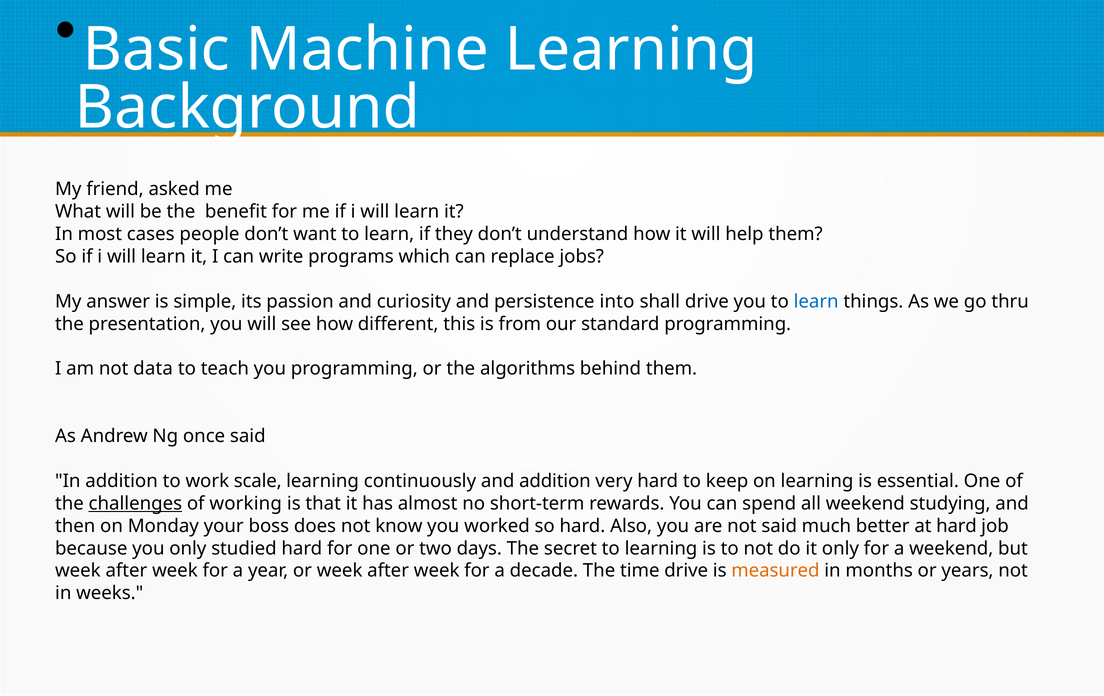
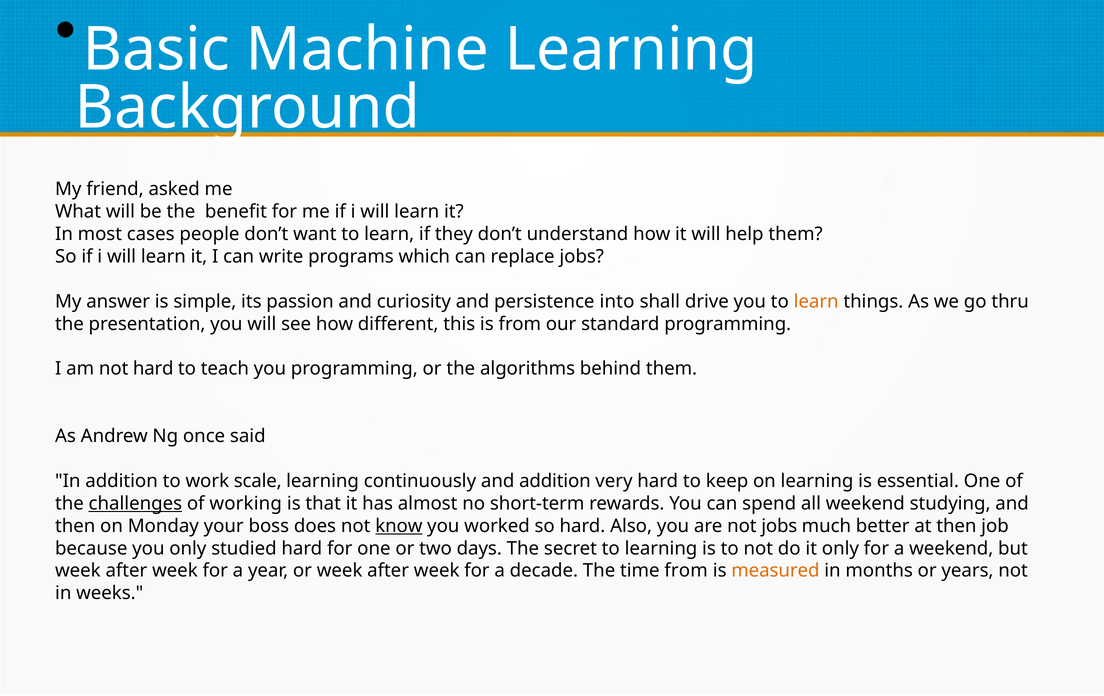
learn colour: blue -> orange (816, 301)
not data: data -> hard (153, 369)
know underline: none -> present (399, 526)
not said: said -> jobs (779, 526)
at hard: hard -> then (956, 526)
time drive: drive -> from (686, 570)
